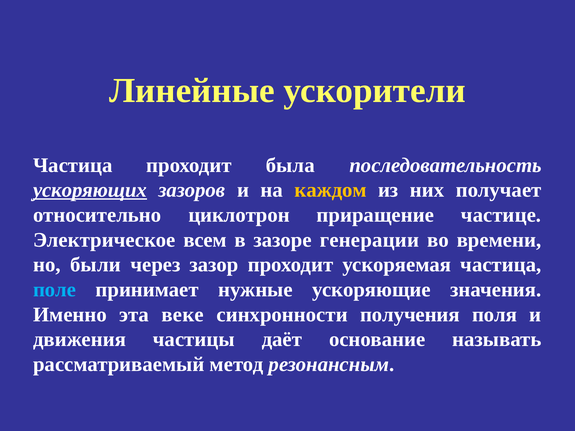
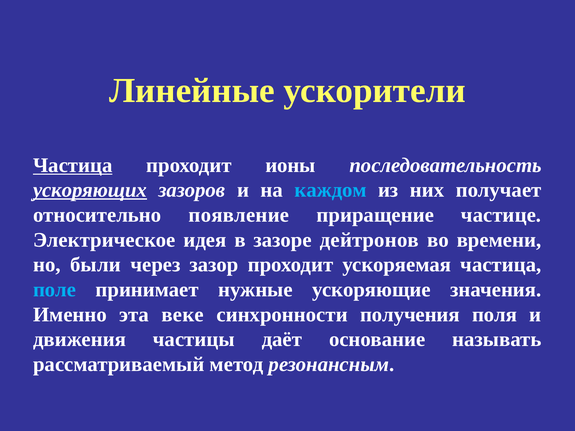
Частица underline: none -> present (73, 165)
была: была -> ионы (290, 165)
каждом colour: yellow -> light blue (331, 190)
циклотрон: циклотрон -> появление (239, 215)
всем: всем -> идея (205, 240)
генерации: генерации -> дейтронов (369, 240)
